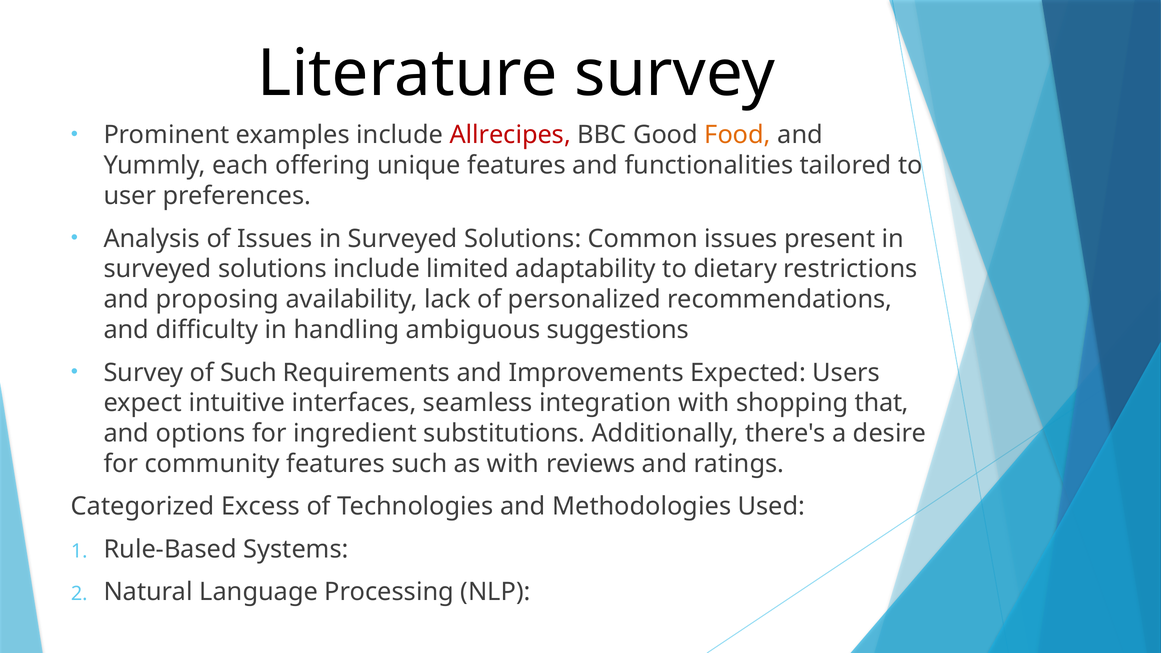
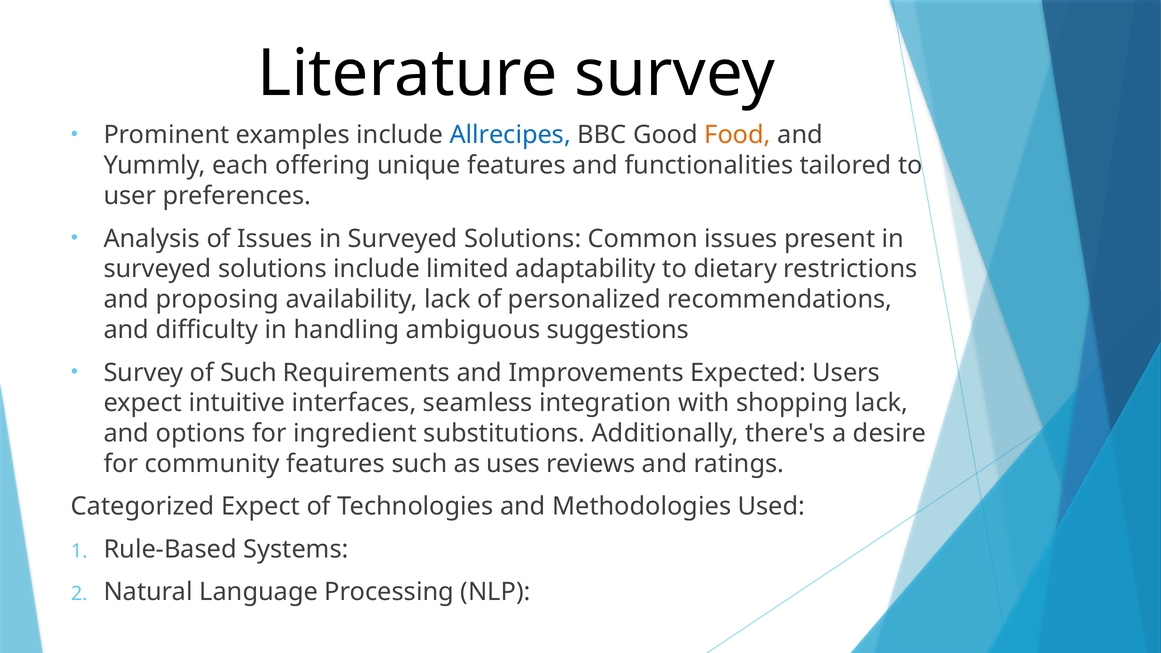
Allrecipes colour: red -> blue (510, 135)
shopping that: that -> lack (882, 403)
as with: with -> uses (513, 464)
Categorized Excess: Excess -> Expect (261, 507)
